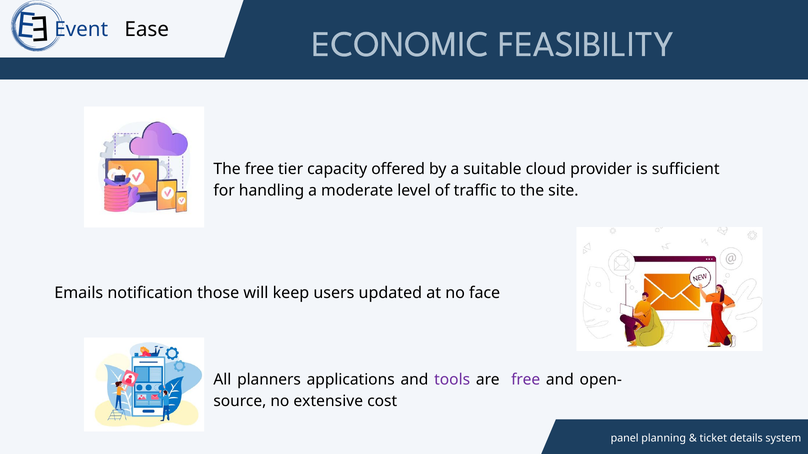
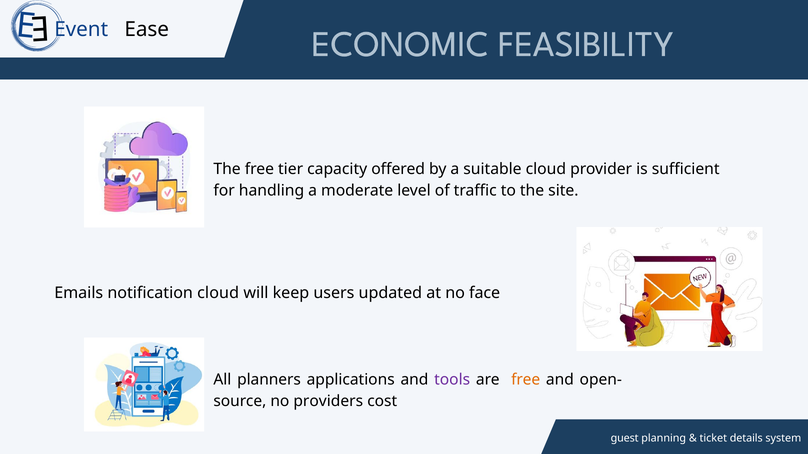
notification those: those -> cloud (218, 293)
free colour: purple -> orange (526, 380)
extensive: extensive -> providers (328, 402)
panel: panel -> guest (625, 439)
